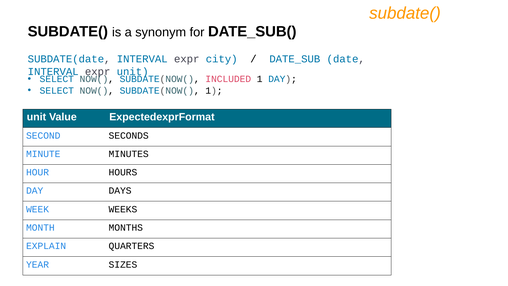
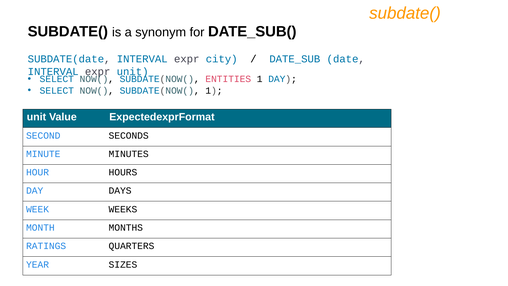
INCLUDED: INCLUDED -> ENTITIES (228, 79)
EXPLAIN: EXPLAIN -> RATINGS (46, 246)
